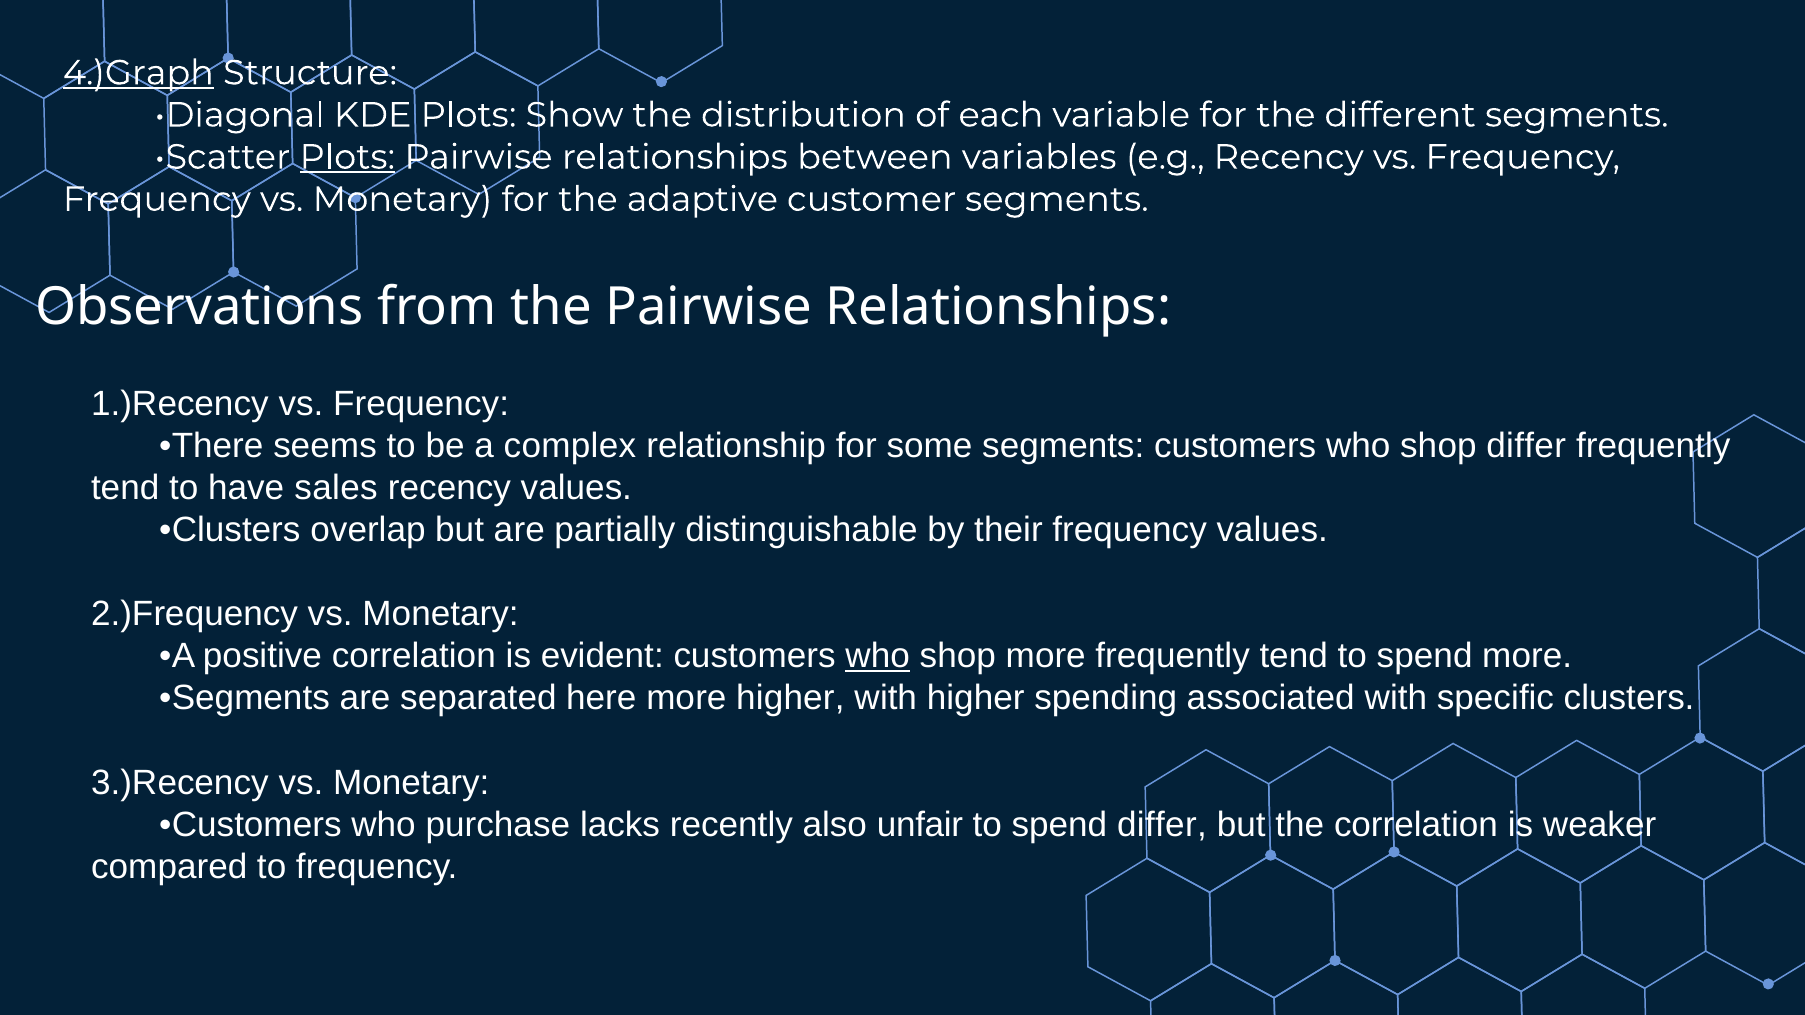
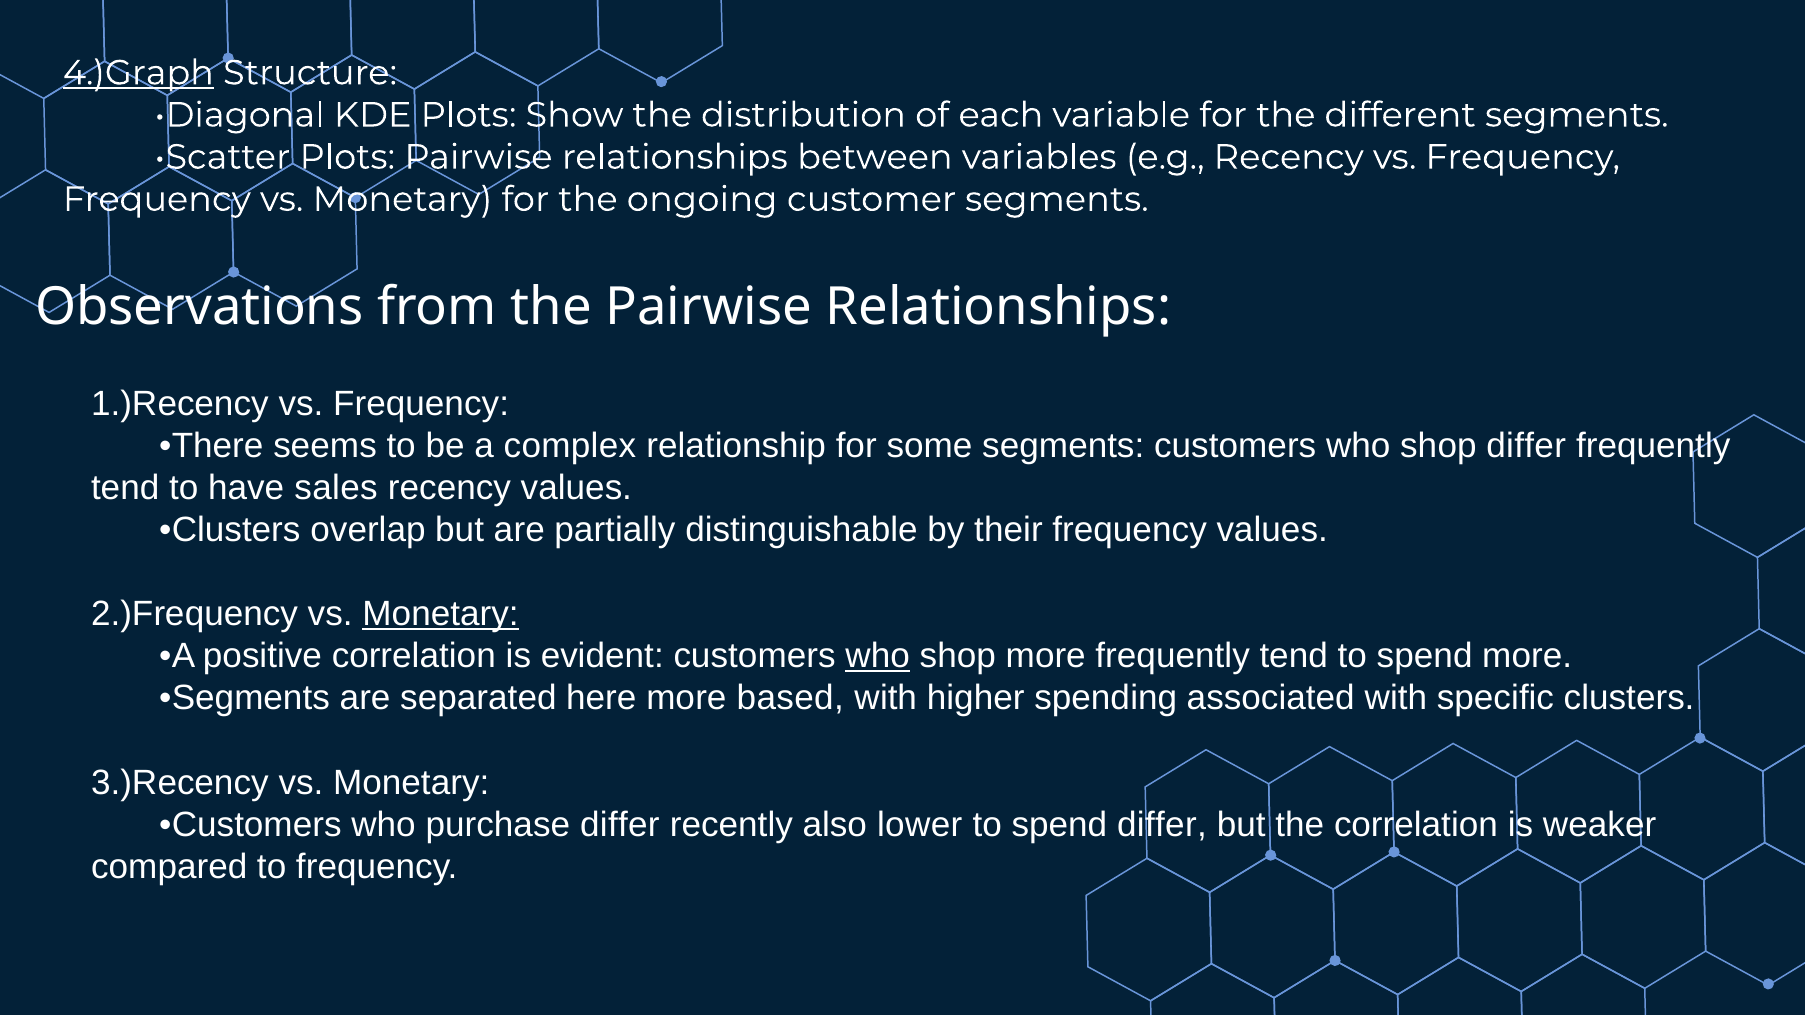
Plots underline: present -> none (347, 157)
adaptive: adaptive -> ongoing (702, 199)
Monetary underline: none -> present (441, 614)
more higher: higher -> based (790, 699)
purchase lacks: lacks -> differ (620, 825)
unfair: unfair -> lower (920, 825)
